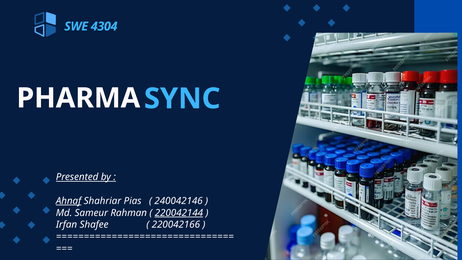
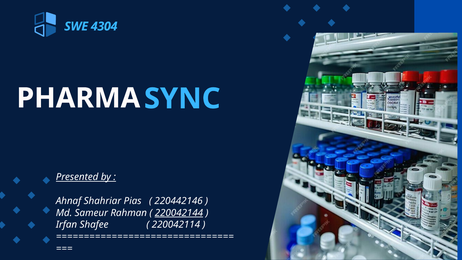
Ahnaf underline: present -> none (69, 201)
240042146: 240042146 -> 220442146 (179, 201)
220042166: 220042166 -> 220042114 (176, 225)
